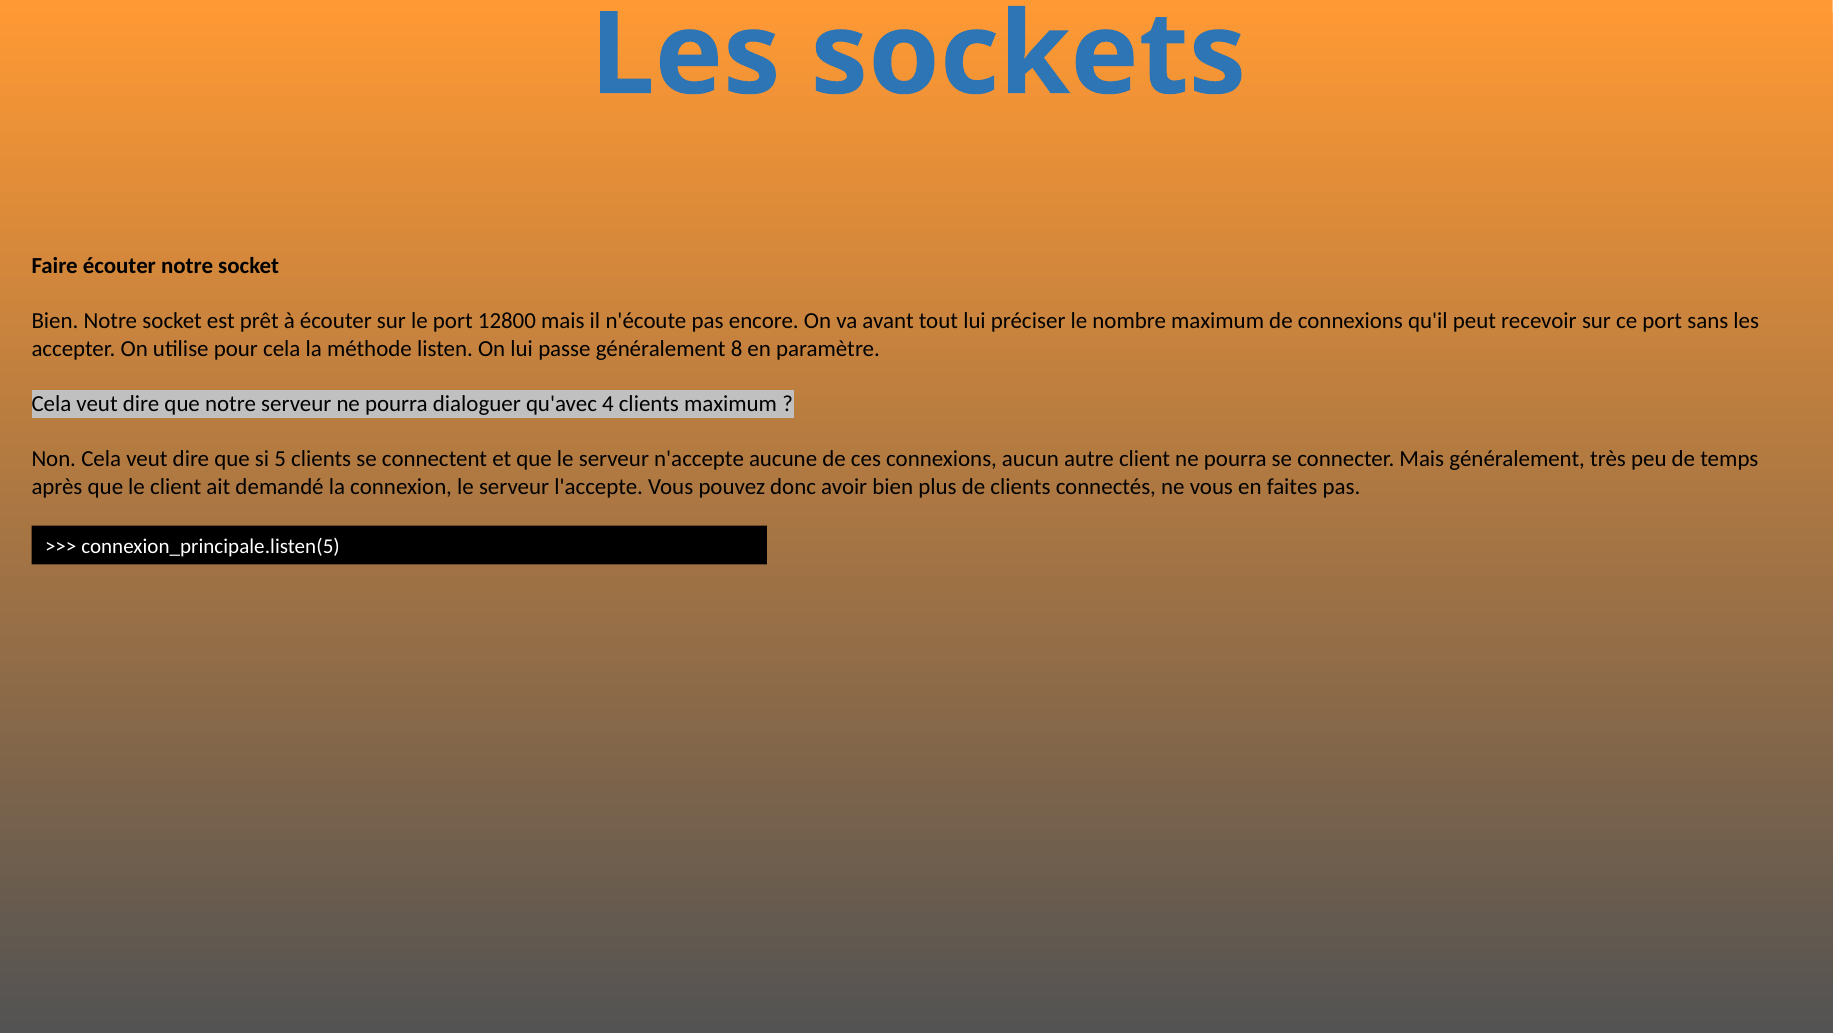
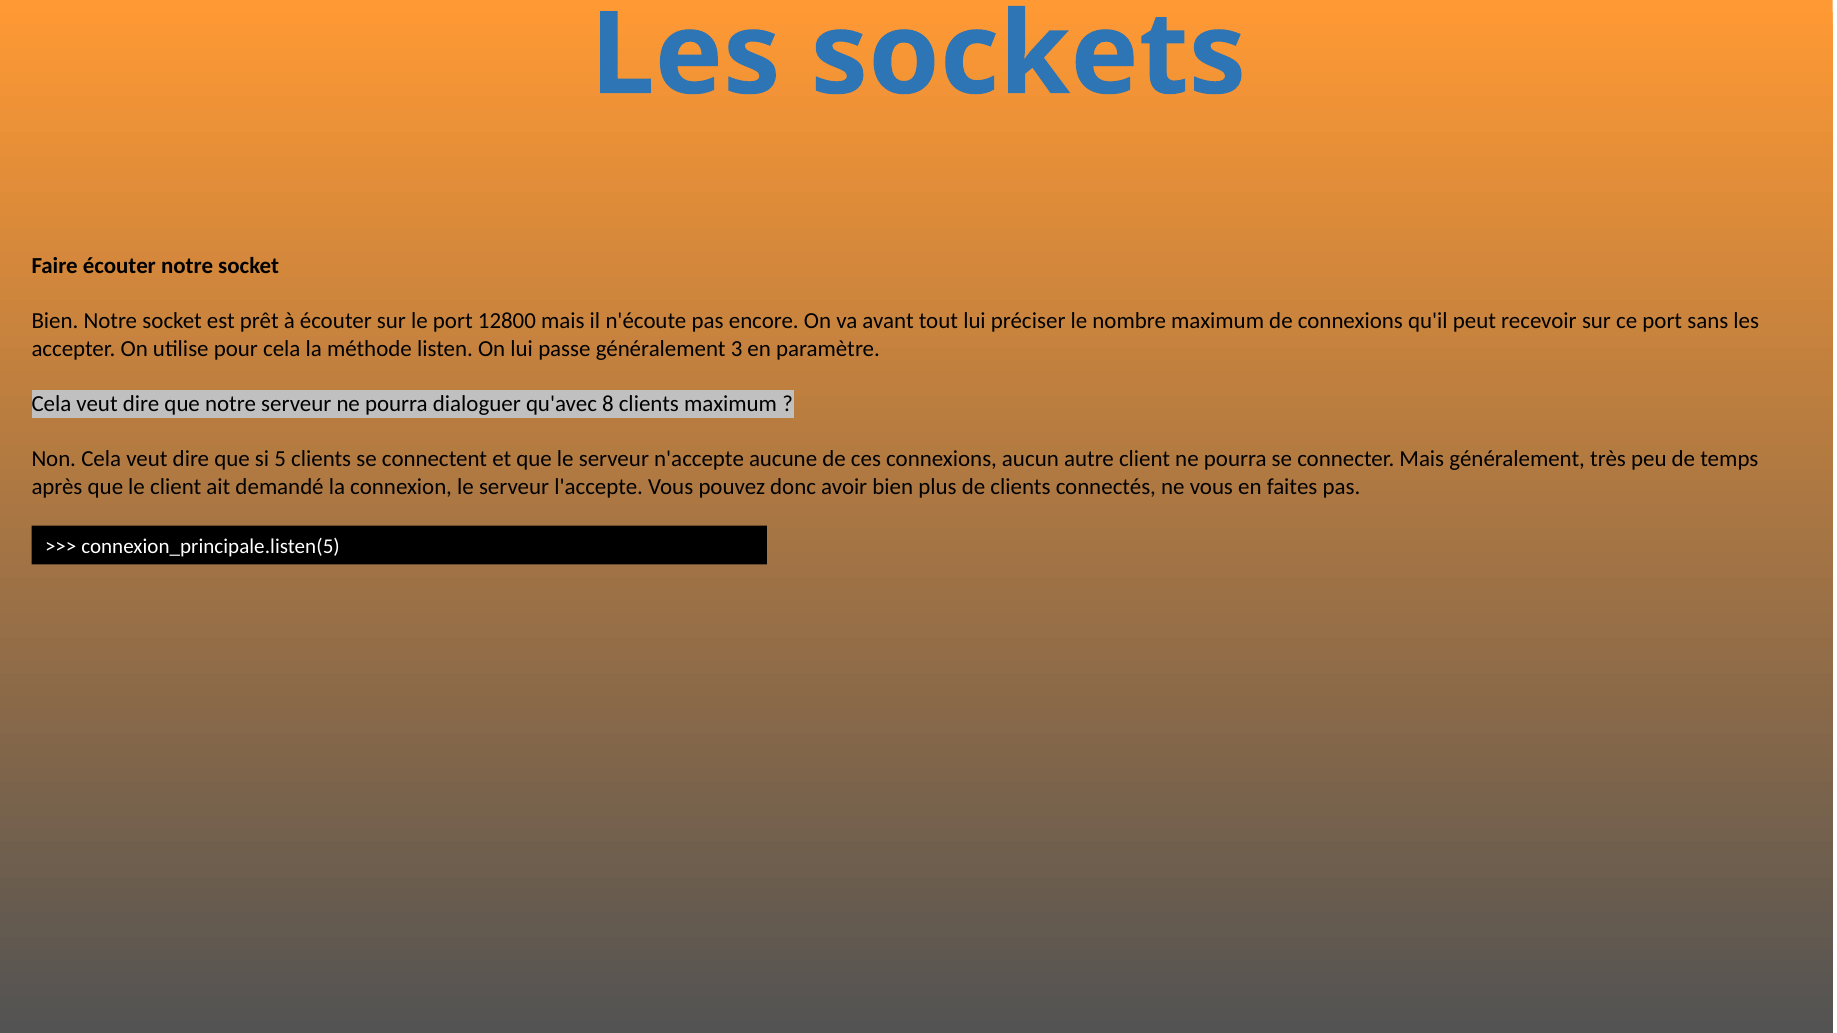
8: 8 -> 3 (737, 349)
4: 4 -> 8 (608, 404)
